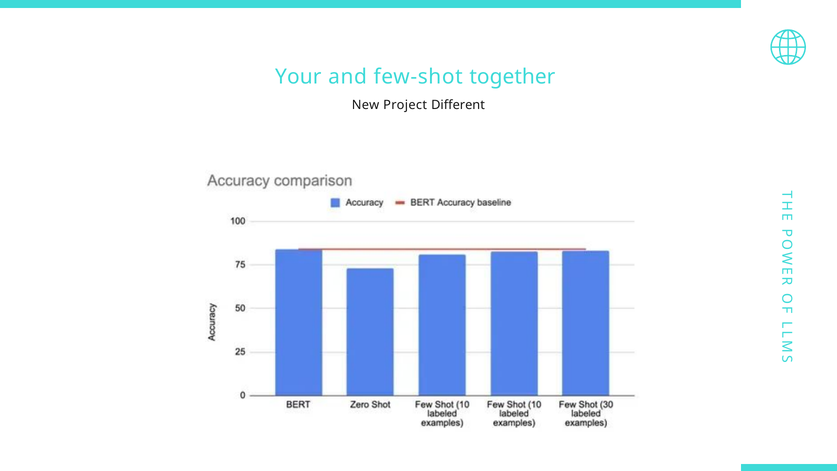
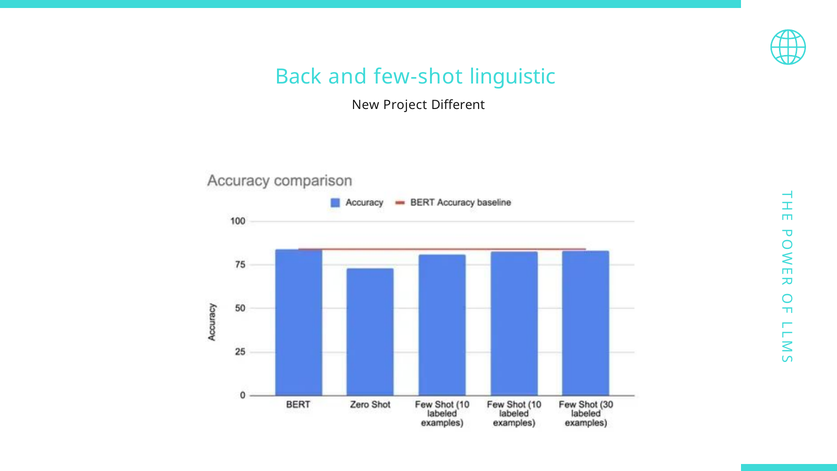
Your: Your -> Back (298, 77)
together: together -> linguistic (513, 77)
